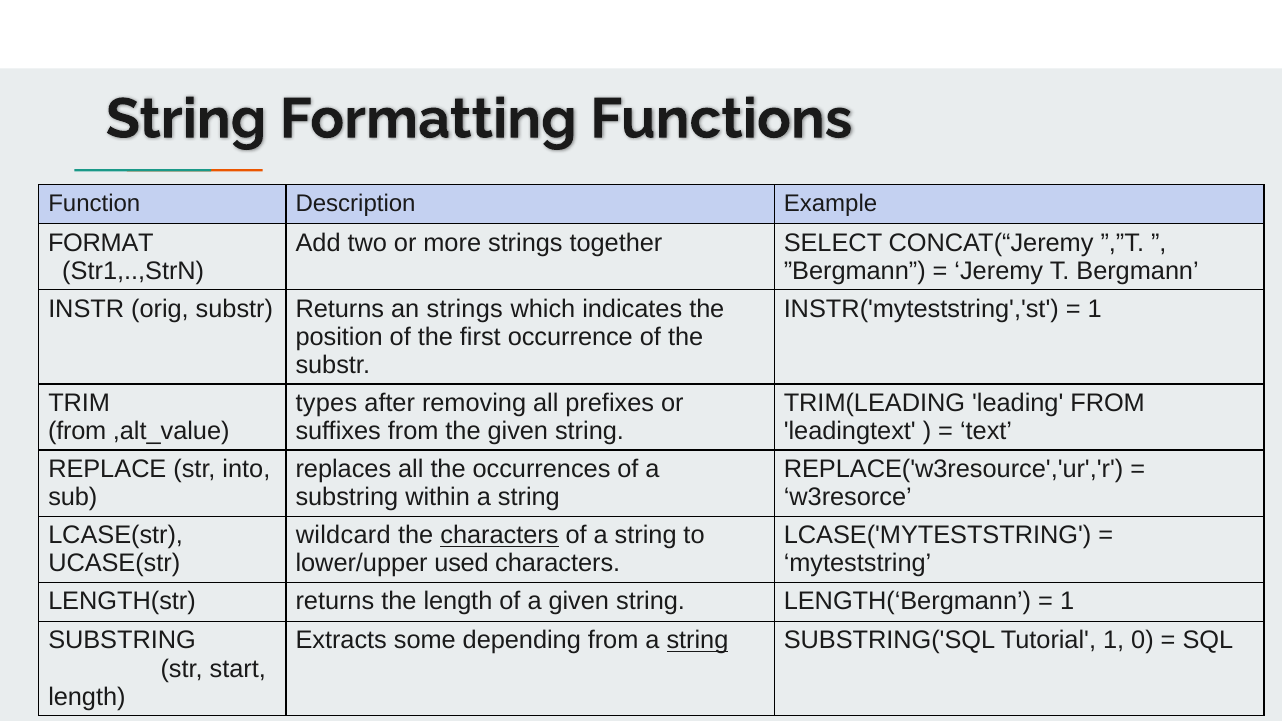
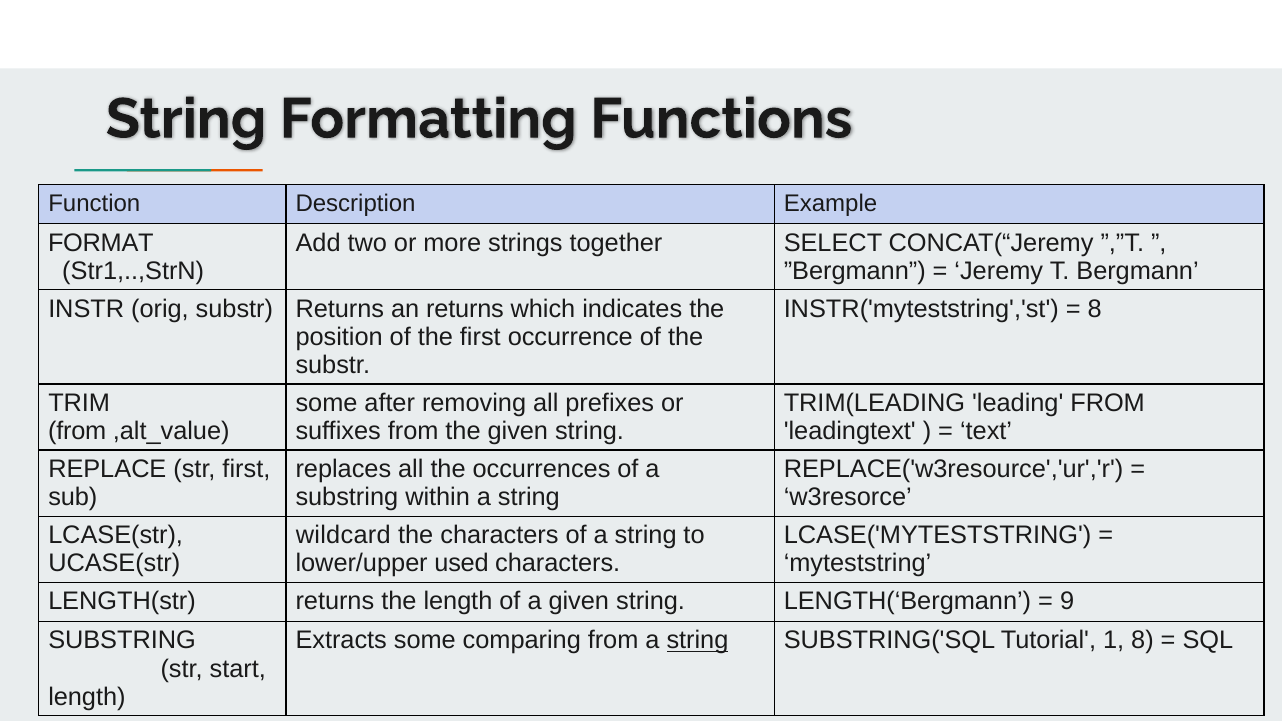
an strings: strings -> returns (465, 309)
1: 1 -> 8 (1095, 309)
types: types -> some (327, 403)
str into: into -> first (246, 469)
characters underline: present -> none (499, 536)
1: 1 -> 9 (1067, 602)
depending: depending -> comparing (522, 641)
1 0: 0 -> 8 (1142, 641)
